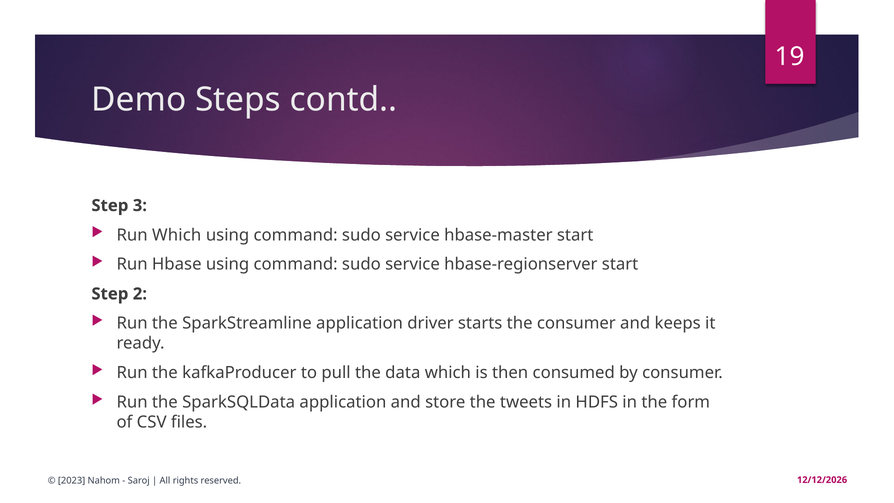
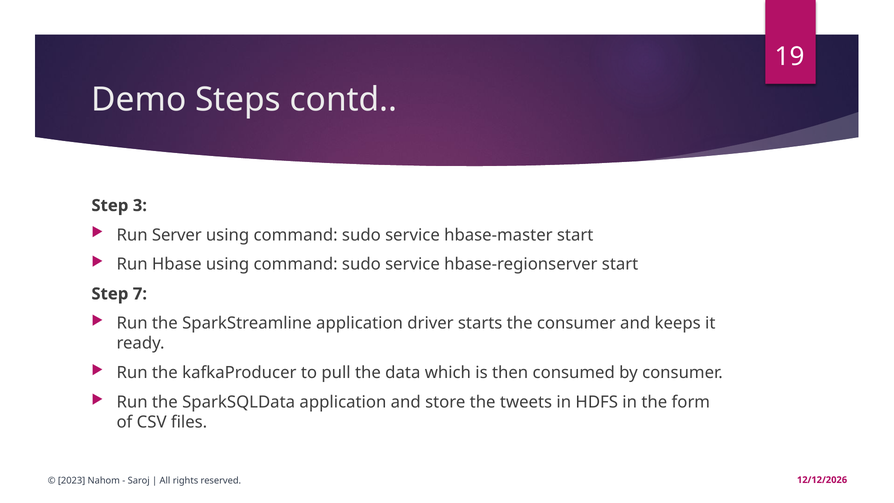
Run Which: Which -> Server (177, 235)
2: 2 -> 7 (140, 294)
